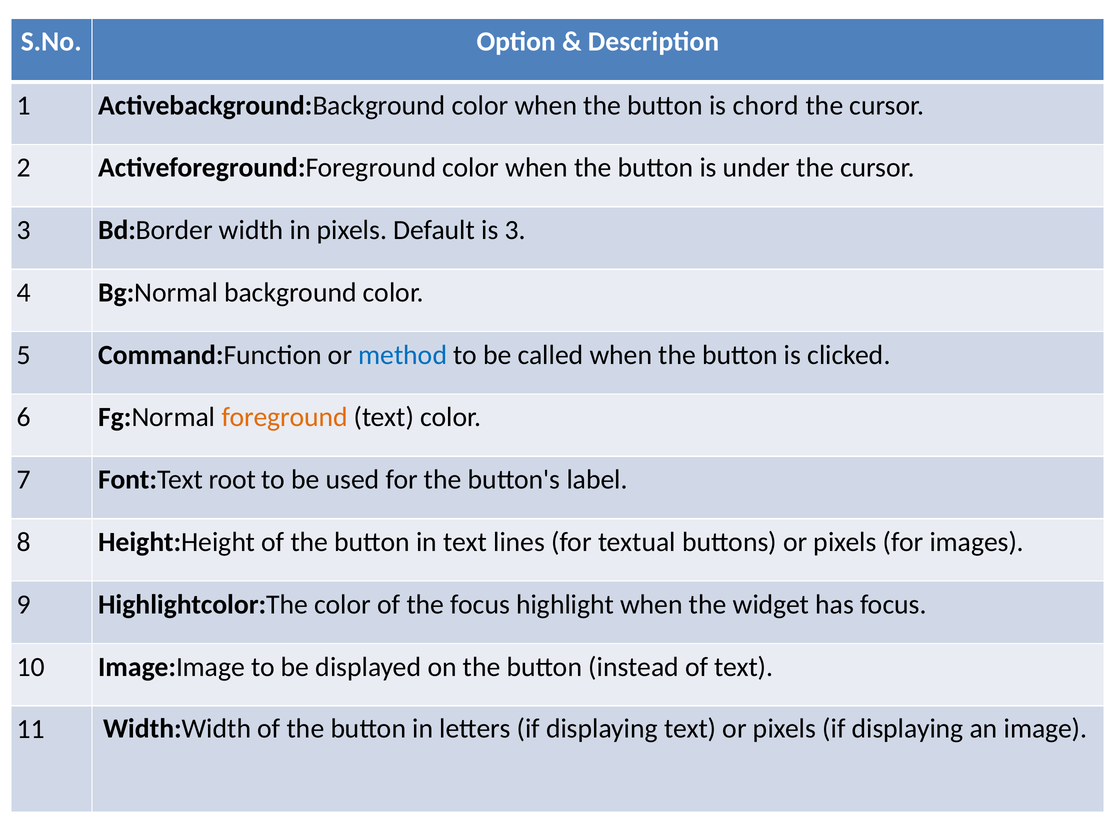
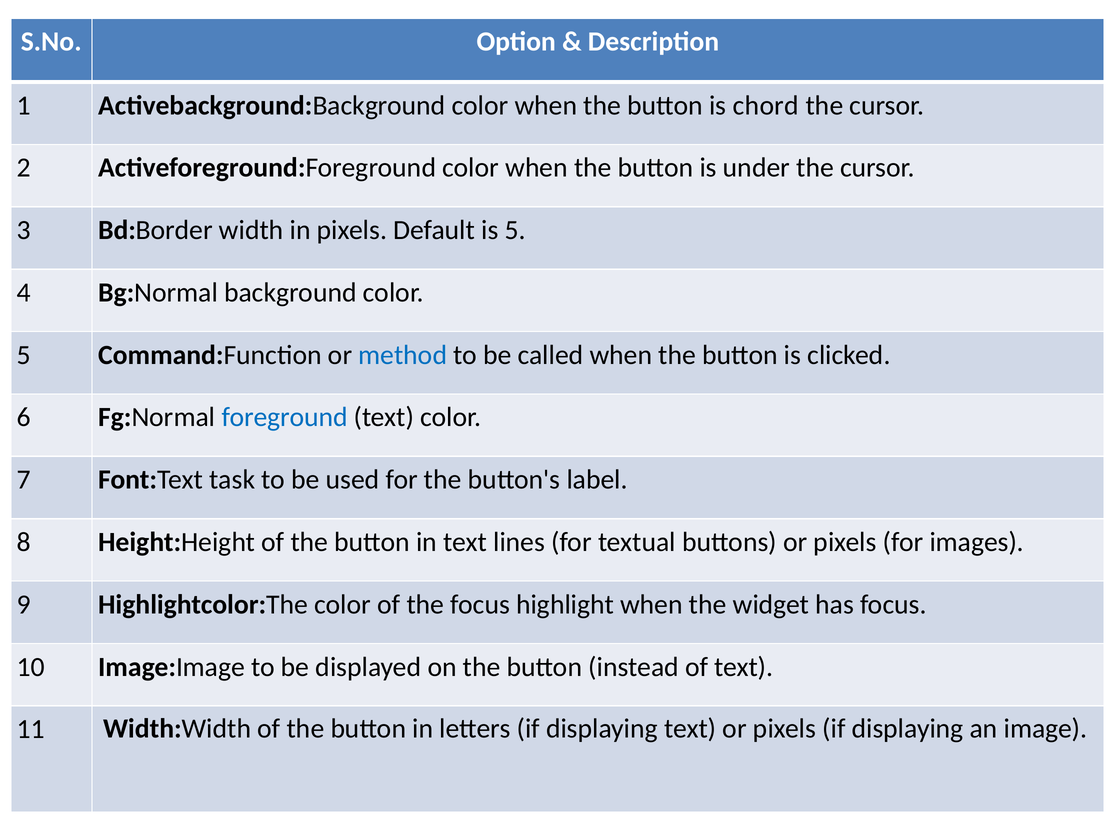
is 3: 3 -> 5 (515, 230)
foreground colour: orange -> blue (285, 417)
root: root -> task (232, 480)
